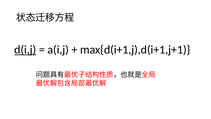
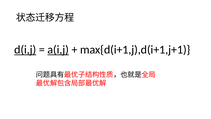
a(i,j underline: none -> present (58, 50)
